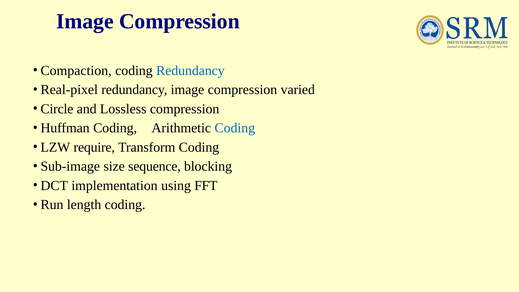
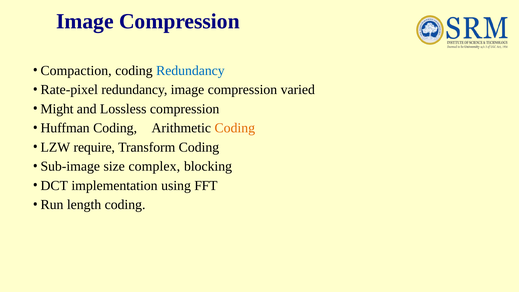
Real-pixel: Real-pixel -> Rate-pixel (69, 90)
Circle: Circle -> Might (57, 109)
Coding colour: blue -> orange (235, 128)
sequence: sequence -> complex (154, 166)
